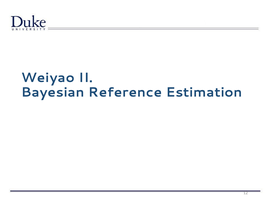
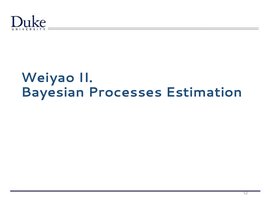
Reference: Reference -> Processes (125, 92)
